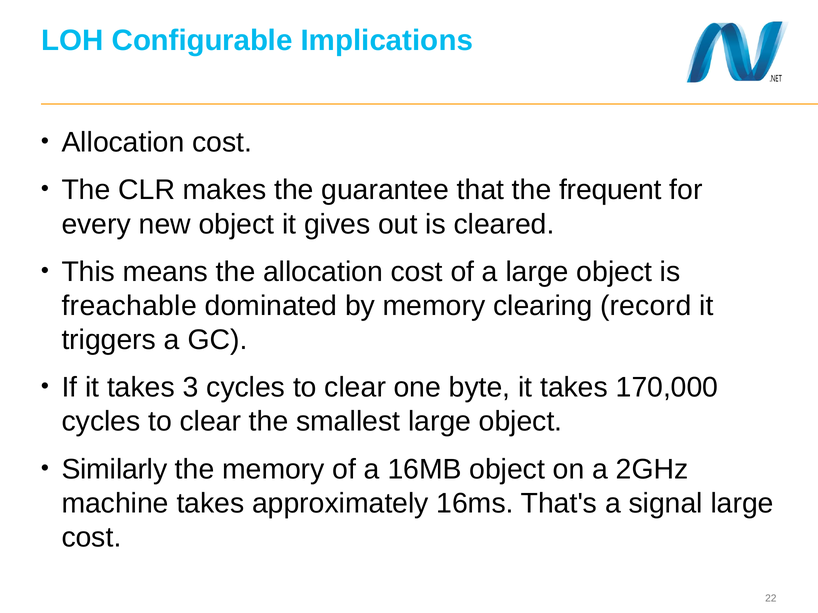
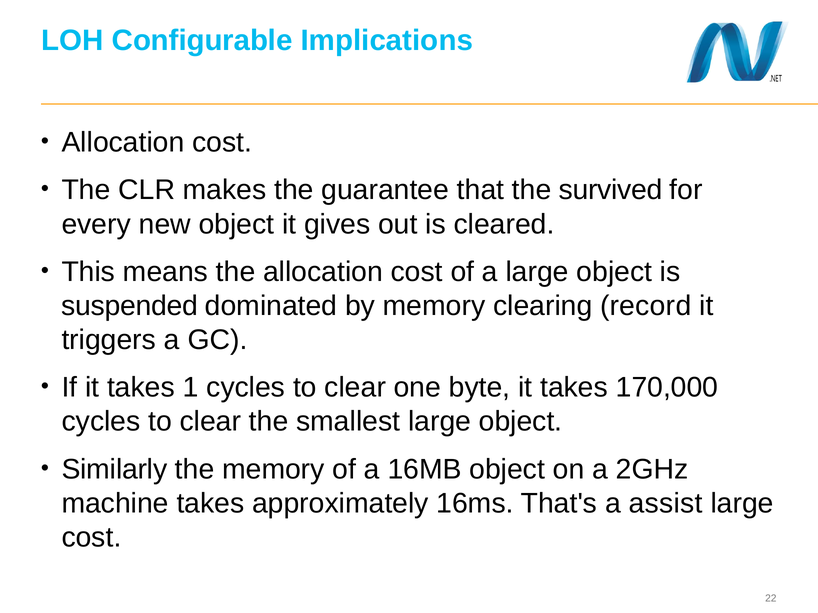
frequent: frequent -> survived (610, 190)
freachable: freachable -> suspended (130, 306)
3: 3 -> 1 (191, 388)
signal: signal -> assist (666, 504)
